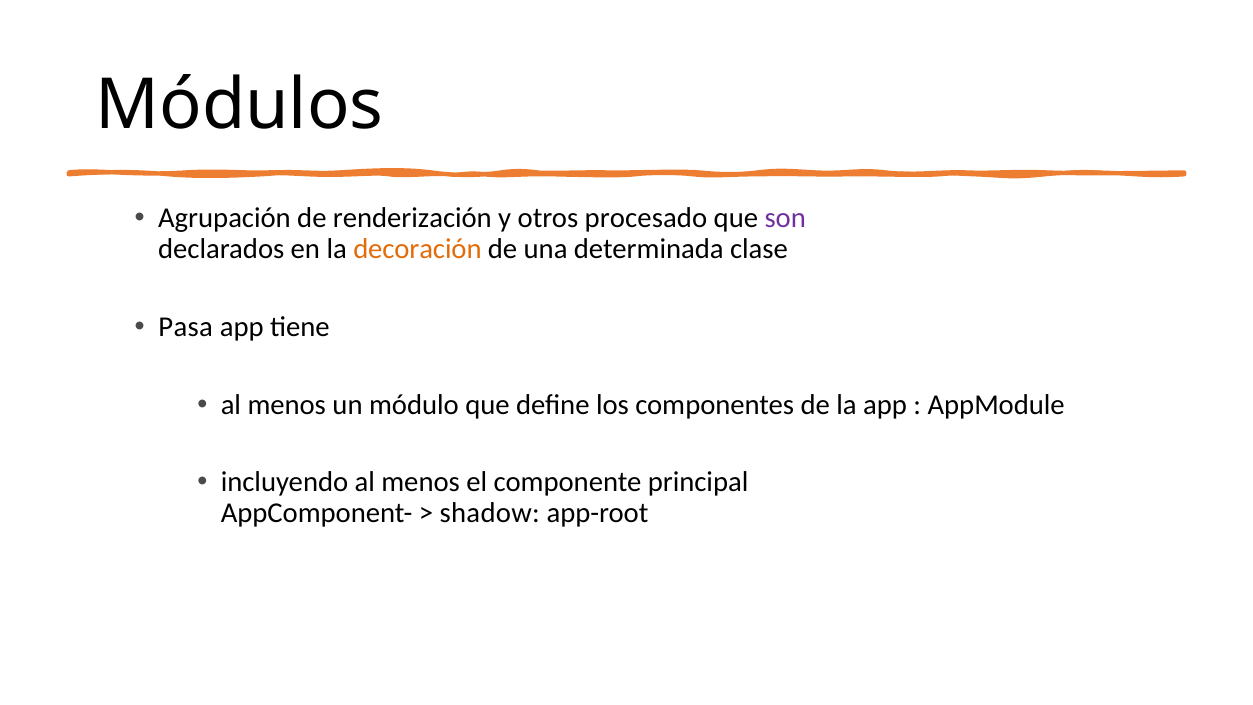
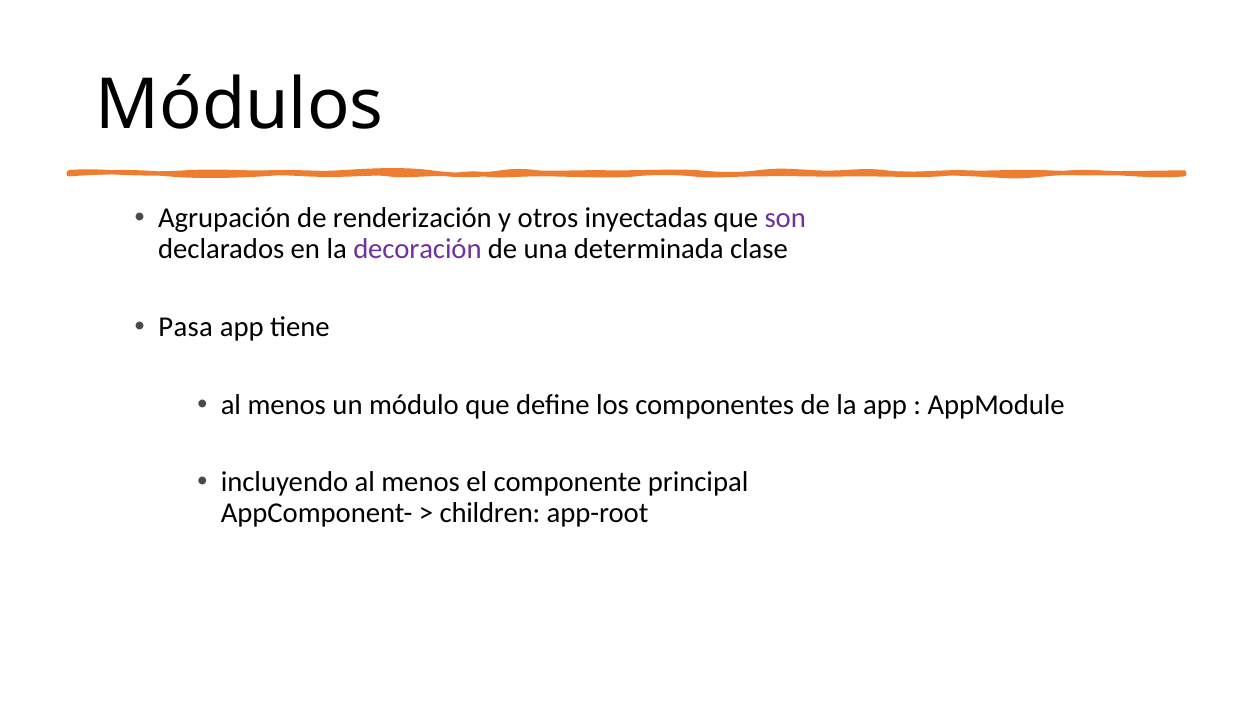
procesado: procesado -> inyectadas (646, 218)
decoración colour: orange -> purple (417, 249)
shadow: shadow -> children (490, 513)
